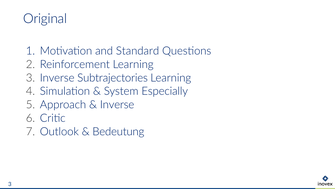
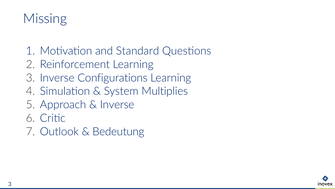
Original: Original -> Missing (45, 19)
Subtrajectories: Subtrajectories -> Configurations (113, 78)
Especially: Especially -> Multiplies (165, 91)
